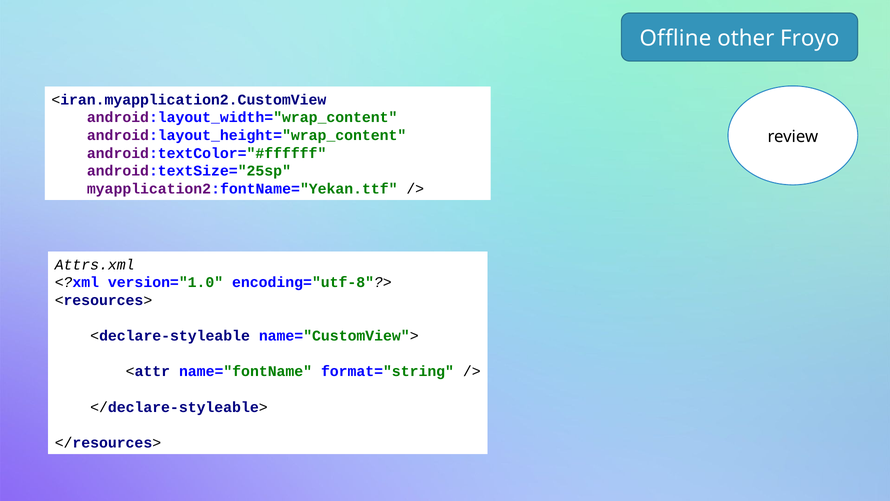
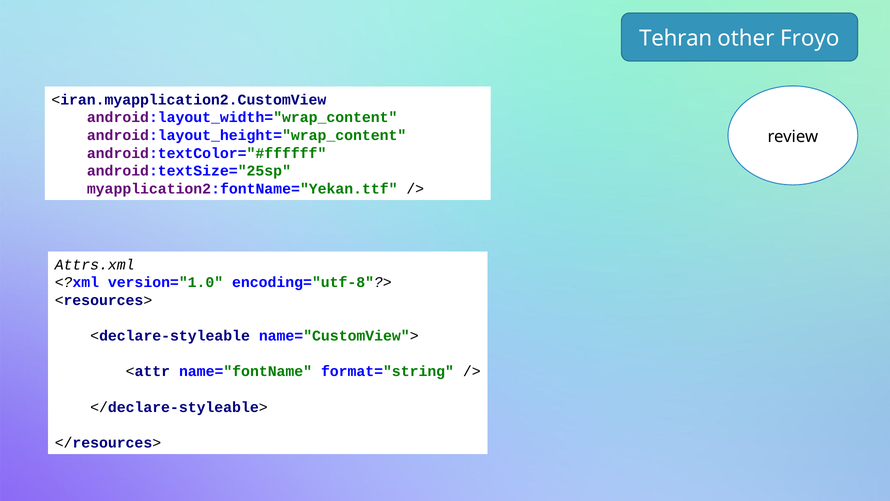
Offline: Offline -> Tehran (676, 39)
